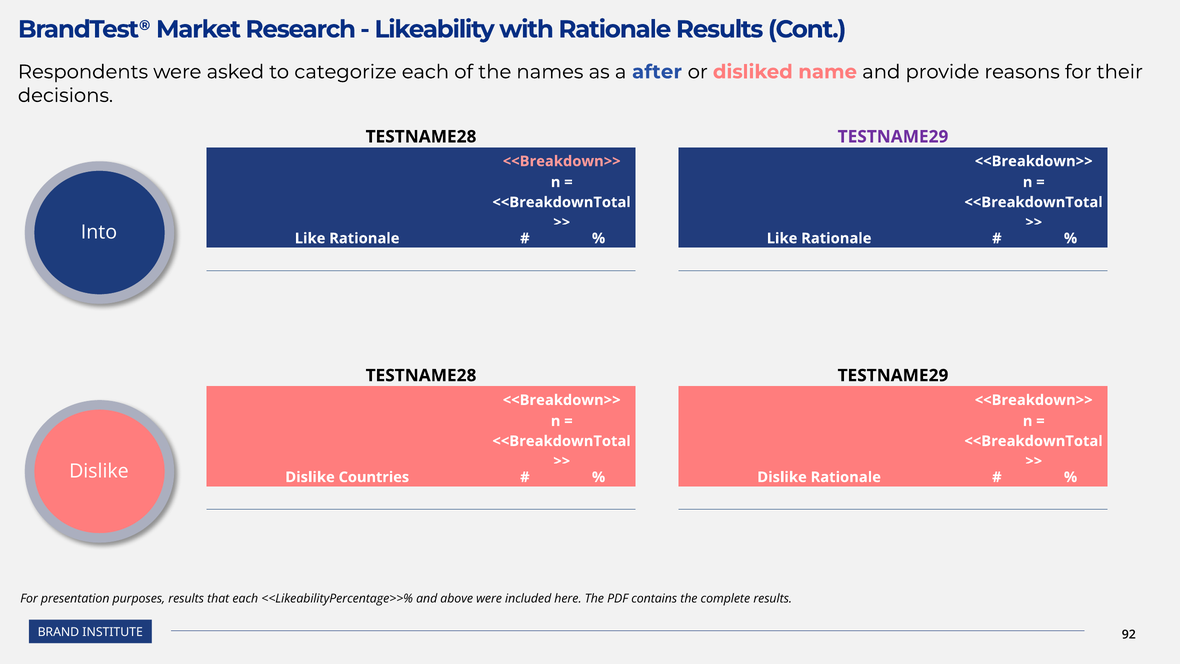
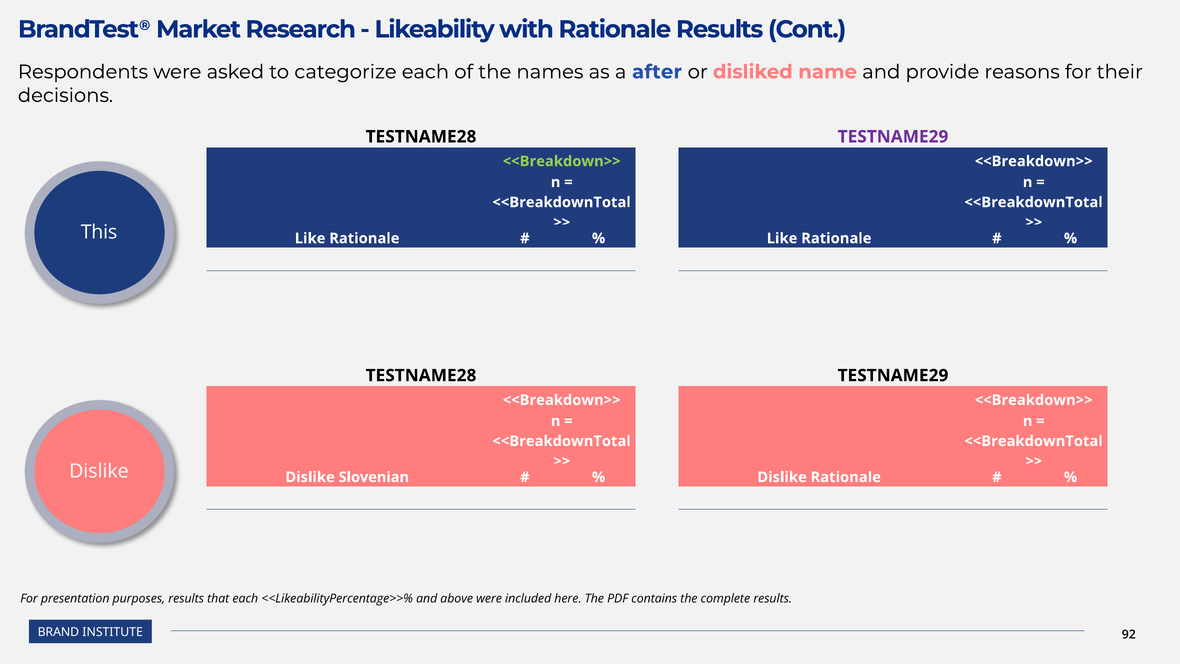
<<Breakdown>> colour: pink -> light green (562, 161)
Into: Into -> This (99, 232)
Countries: Countries -> Slovenian (374, 477)
